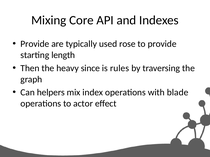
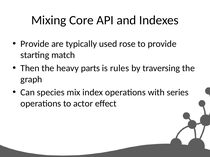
length: length -> match (63, 55)
since: since -> parts (90, 68)
helpers: helpers -> species (51, 93)
blade: blade -> series (178, 93)
